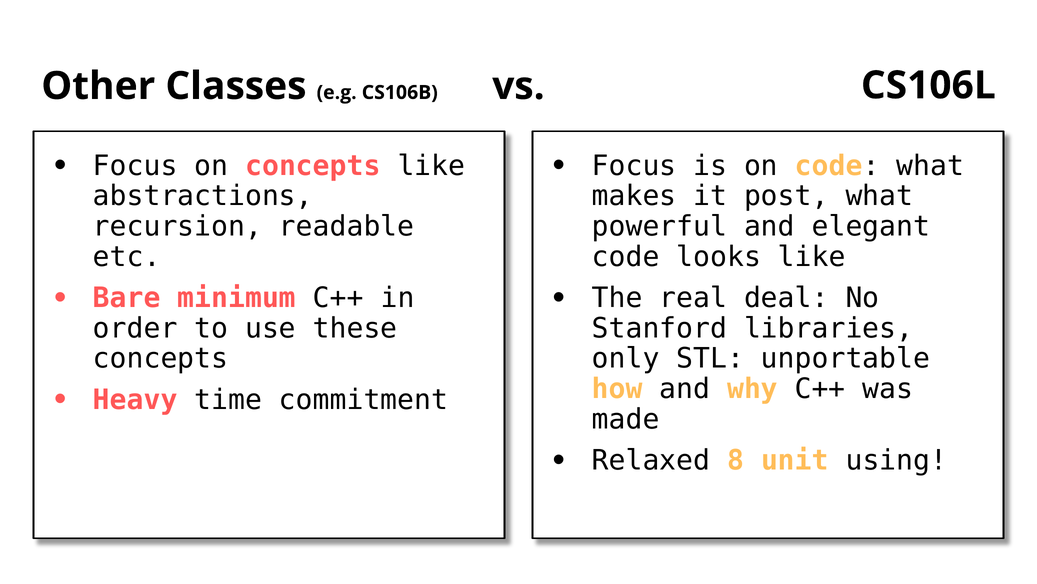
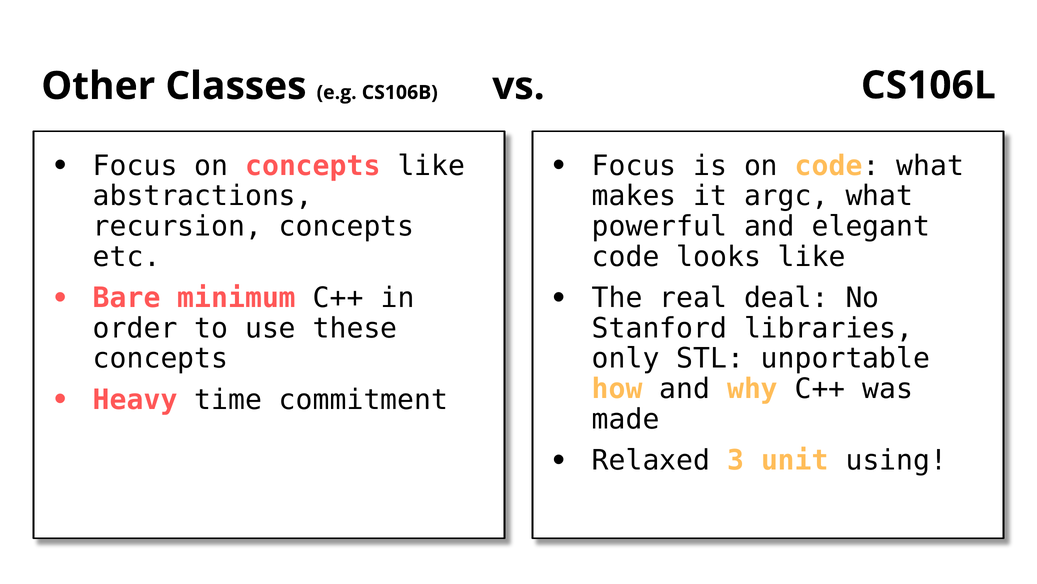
post: post -> argc (786, 196)
recursion readable: readable -> concepts (347, 226)
8: 8 -> 3 (736, 460)
